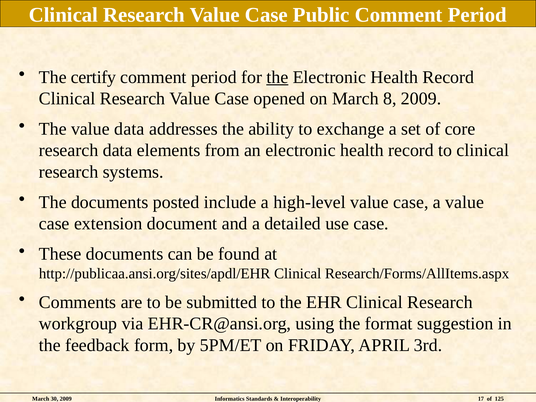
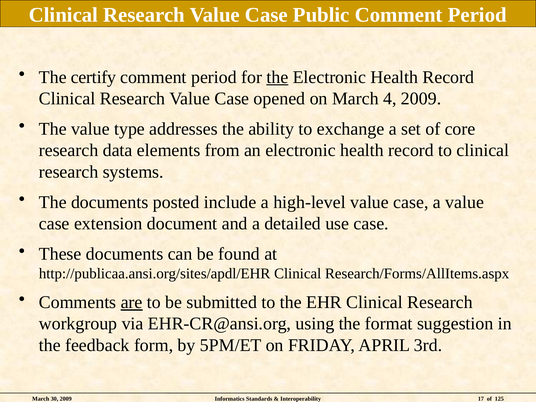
8: 8 -> 4 (390, 99)
value data: data -> type (130, 129)
are underline: none -> present (132, 302)
